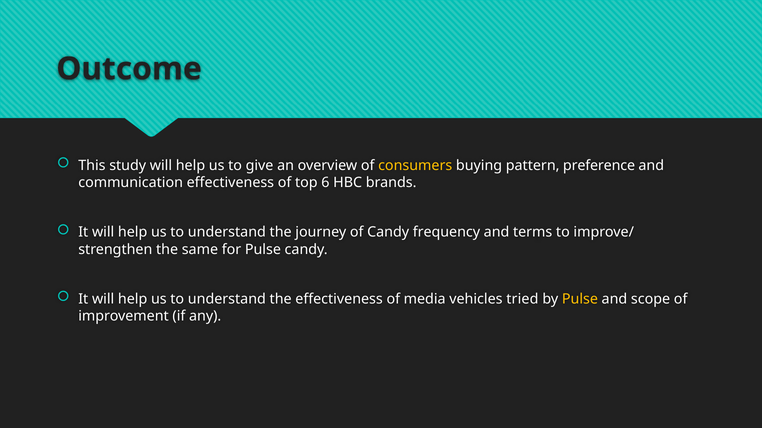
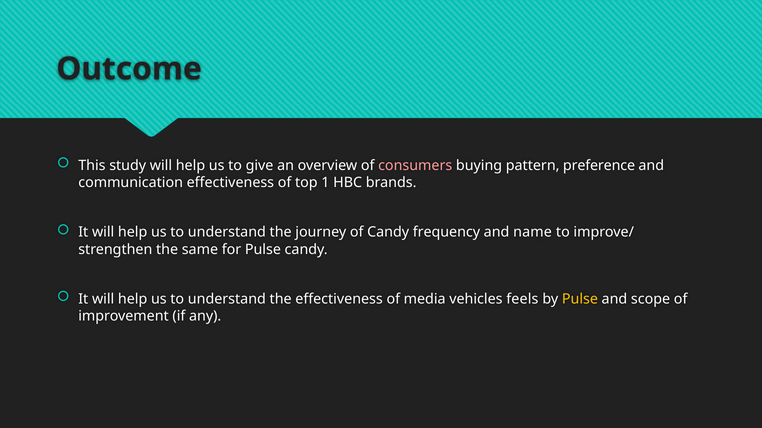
consumers colour: yellow -> pink (415, 166)
6: 6 -> 1 (325, 183)
terms: terms -> name (533, 233)
tried: tried -> feels (522, 299)
